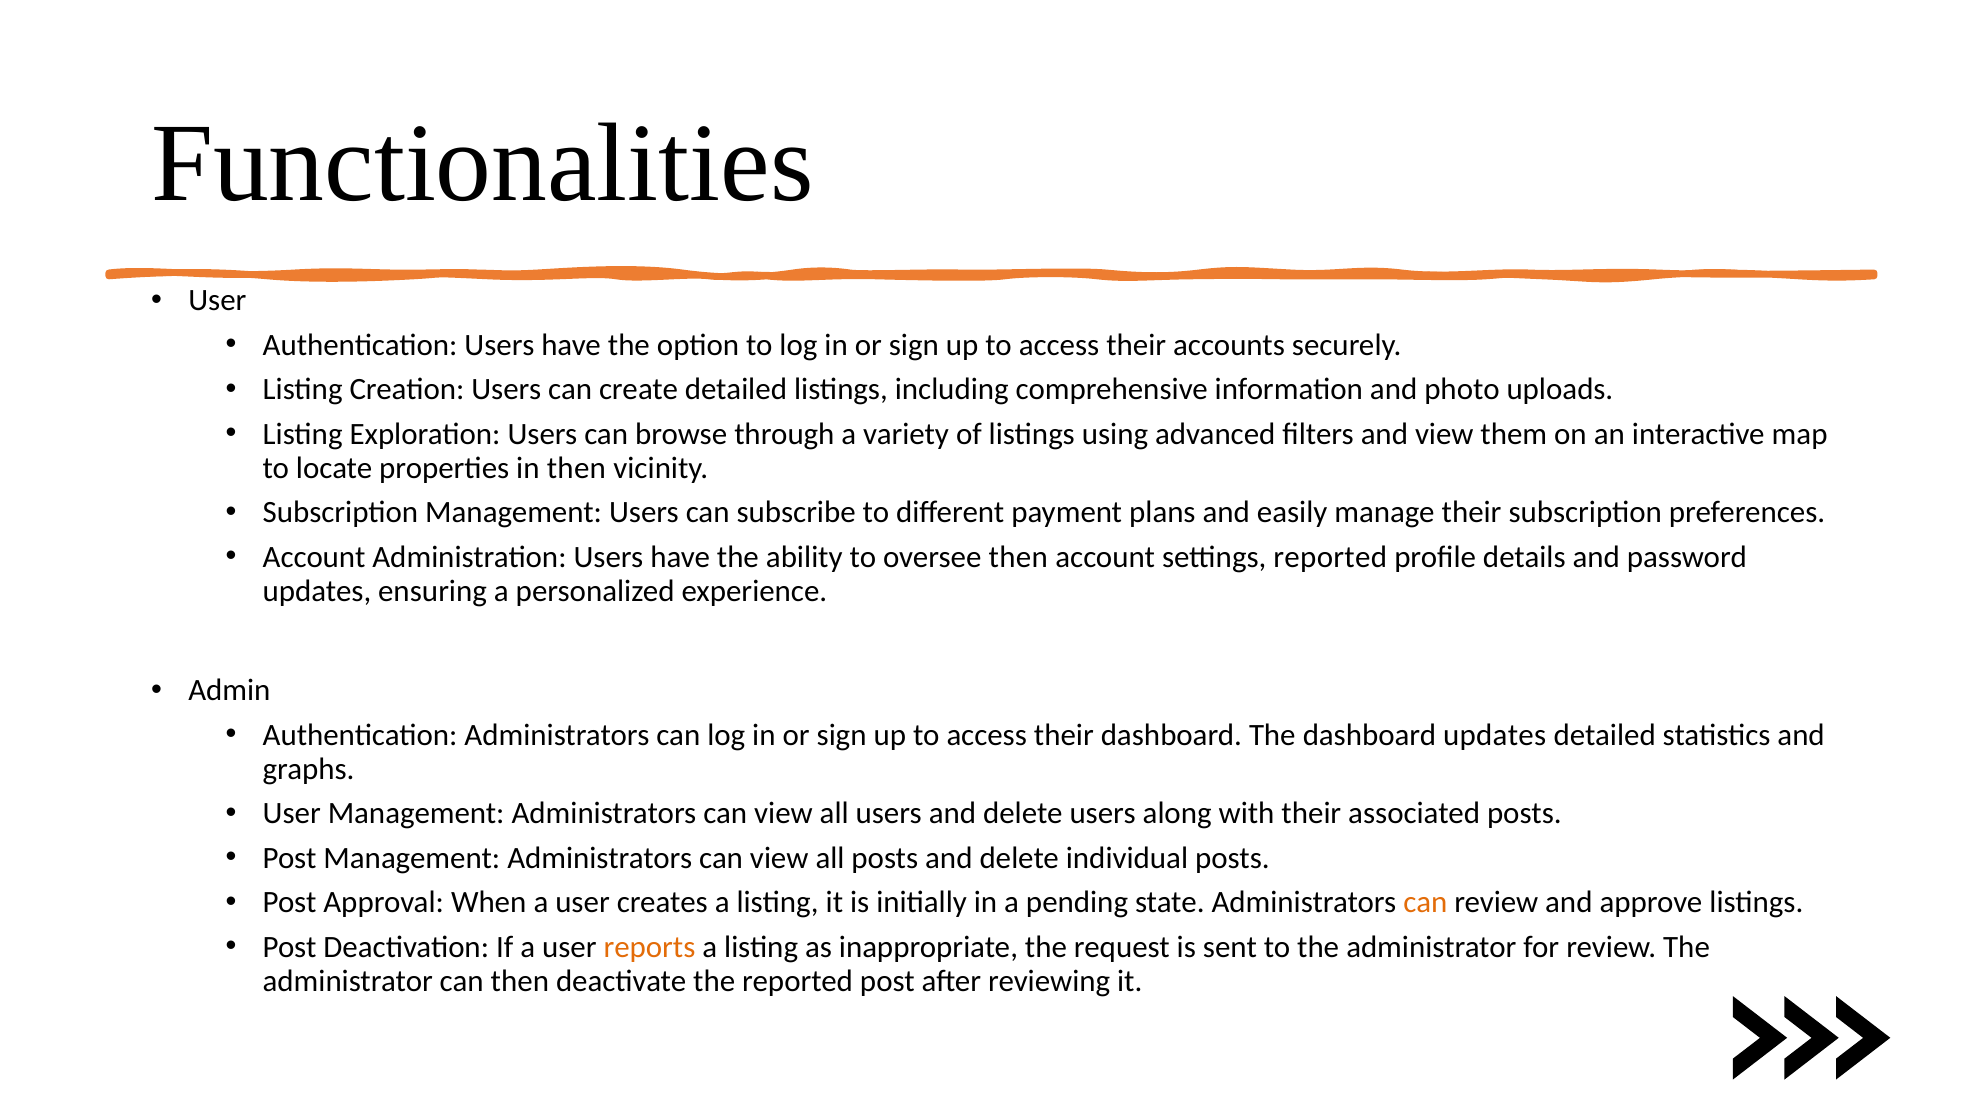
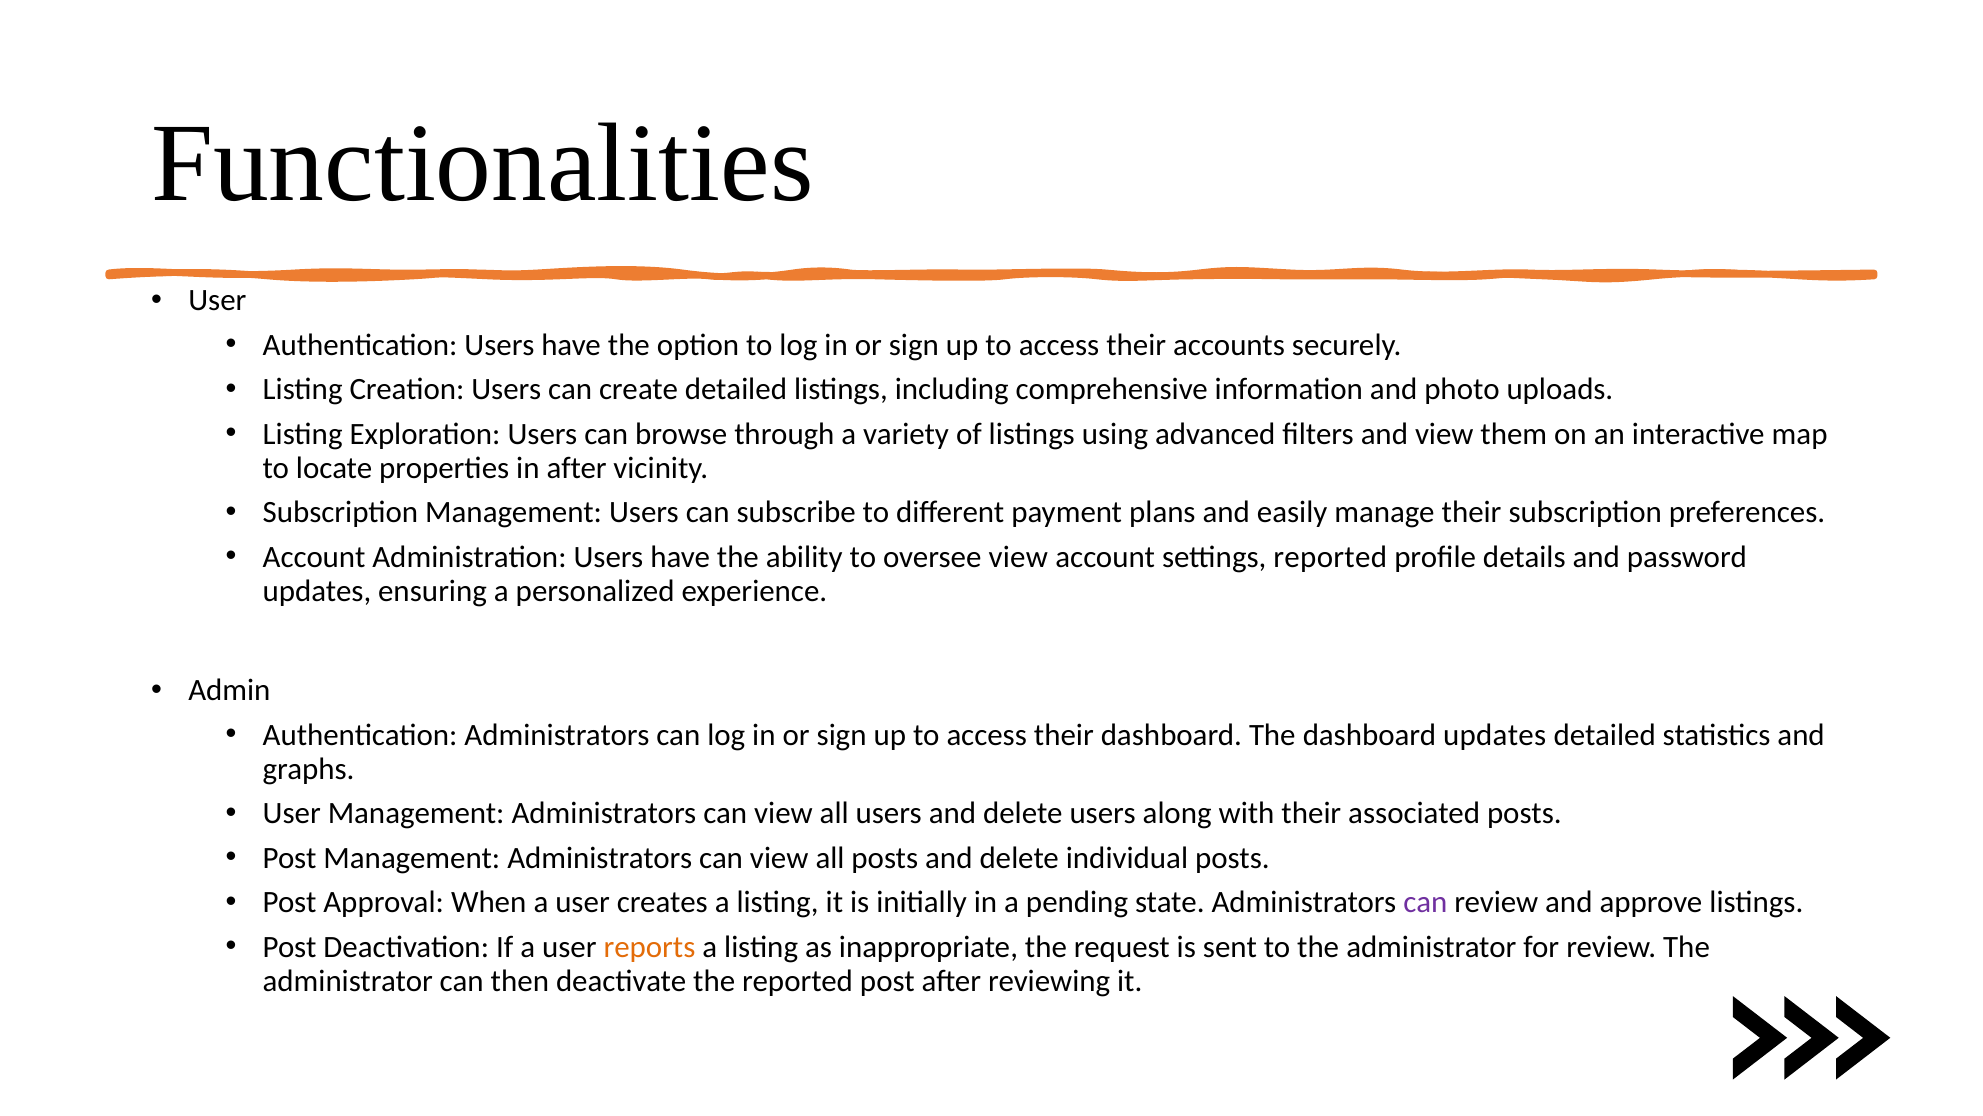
in then: then -> after (577, 468)
oversee then: then -> view (1018, 557)
can colour: orange -> purple (1425, 902)
